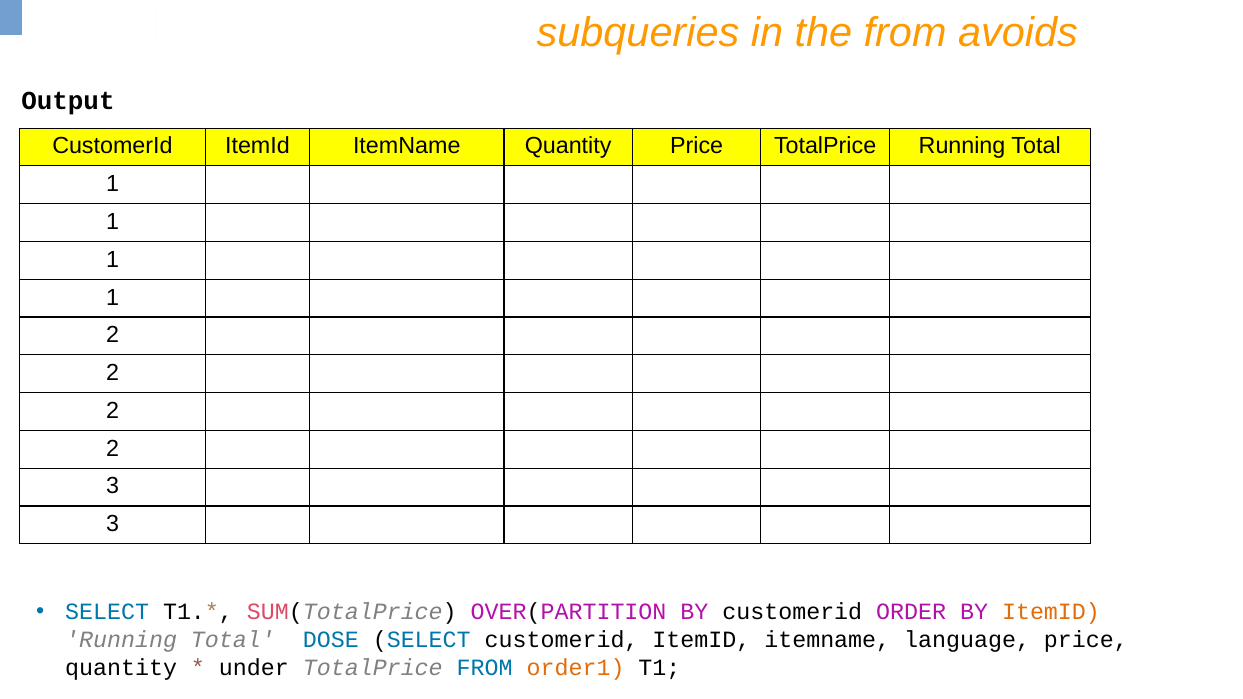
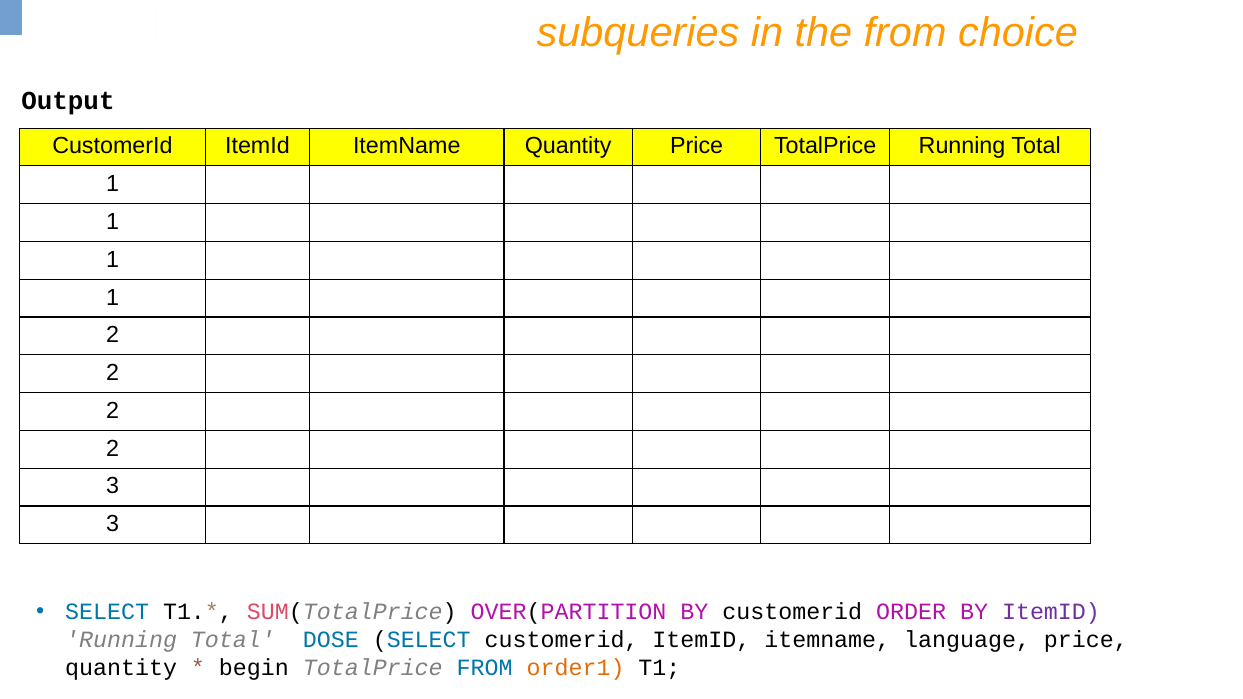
avoids: avoids -> choice (1018, 32)
ItemID colour: orange -> purple (1051, 612)
under: under -> begin (254, 668)
